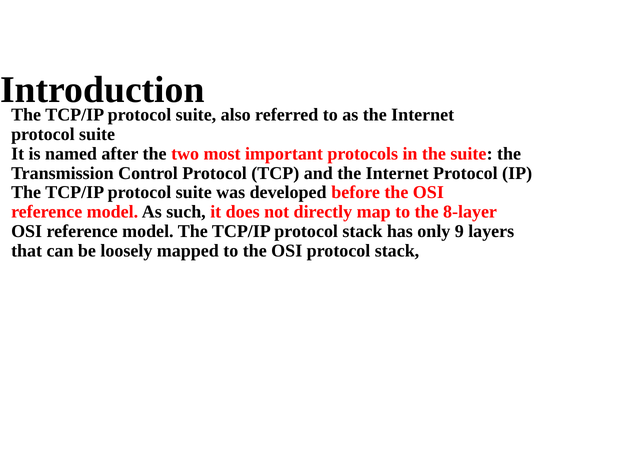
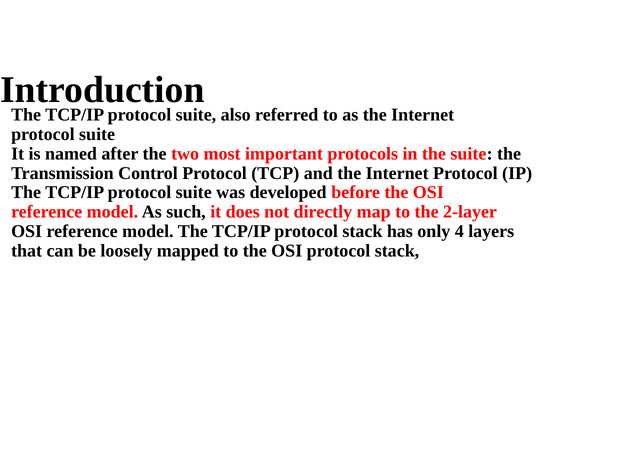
8-layer: 8-layer -> 2-layer (470, 212)
9: 9 -> 4 (459, 231)
